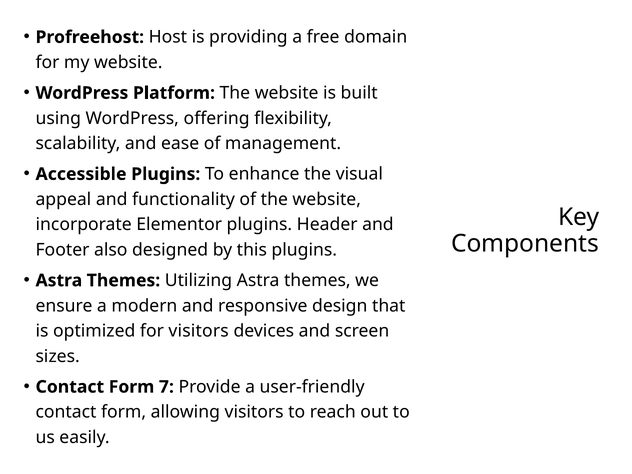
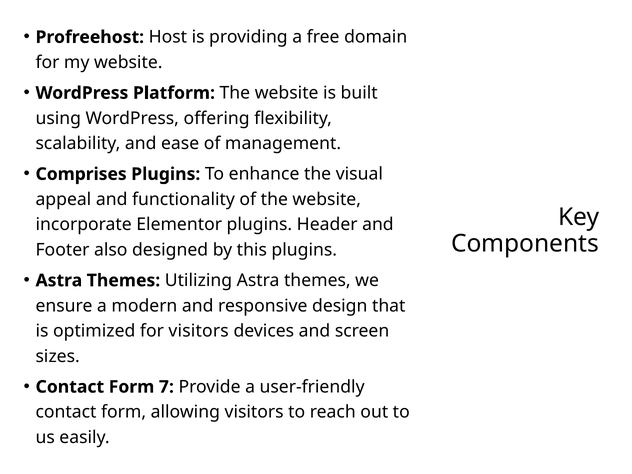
Accessible: Accessible -> Comprises (81, 174)
